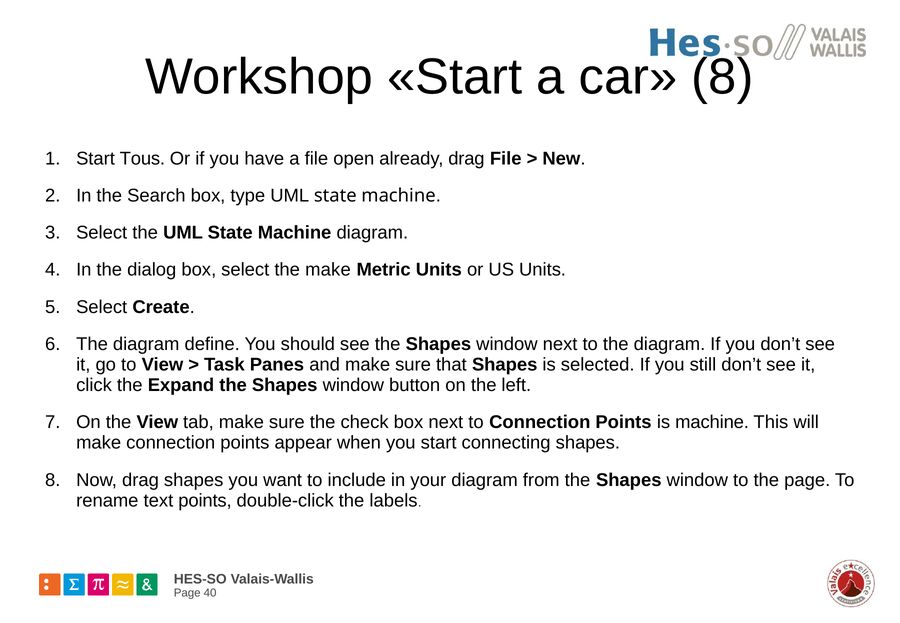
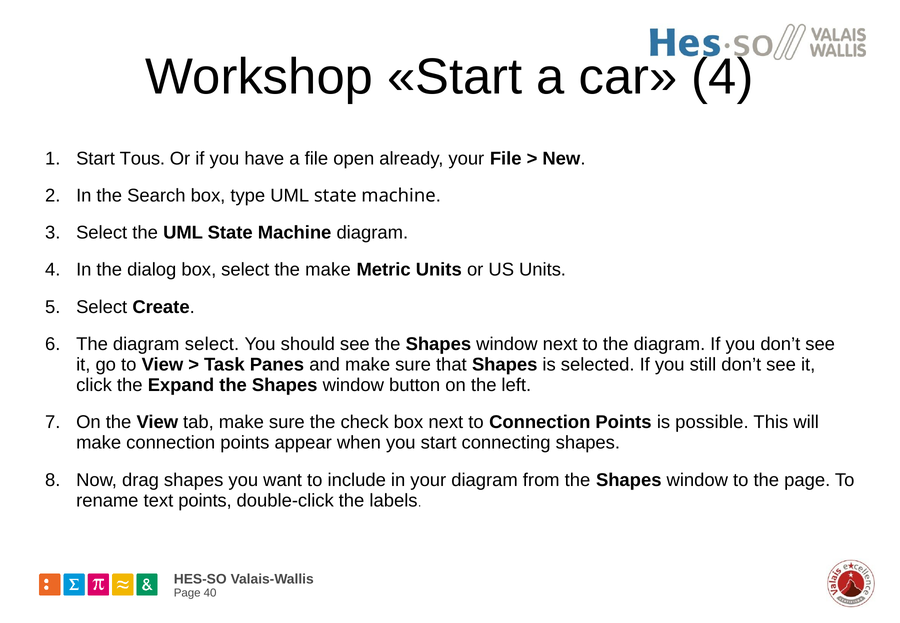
car 8: 8 -> 4 (722, 77)
already drag: drag -> your (466, 159)
diagram define: define -> select (212, 344)
is machine: machine -> possible (712, 422)
